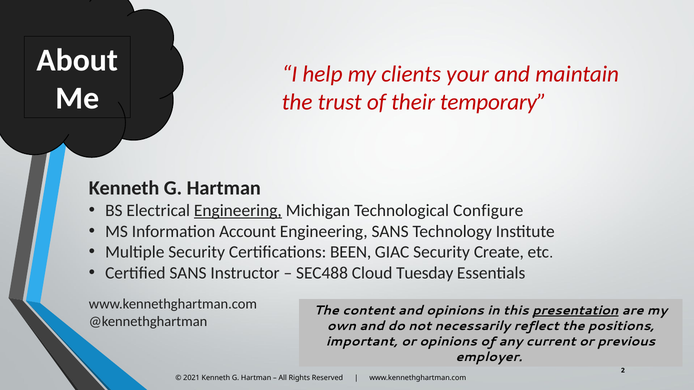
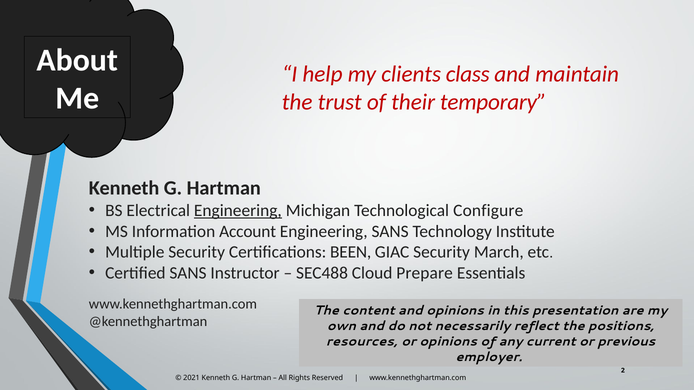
your: your -> class (468, 74)
Create: Create -> March (499, 252)
Tuesday: Tuesday -> Prepare (425, 273)
presentation underline: present -> none (575, 311)
important: important -> resources (362, 342)
